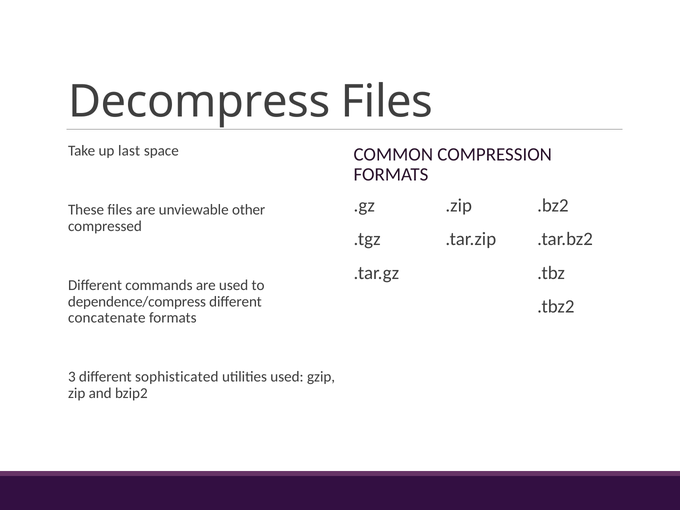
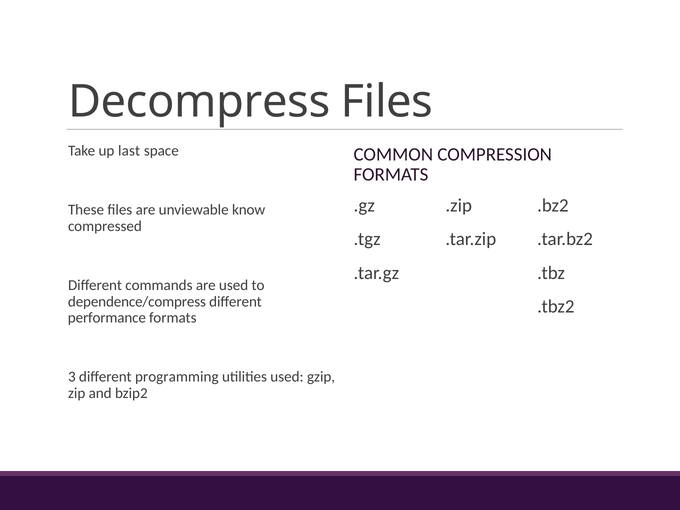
other: other -> know (249, 210)
concatenate: concatenate -> performance (107, 318)
sophisticated: sophisticated -> programming (177, 377)
